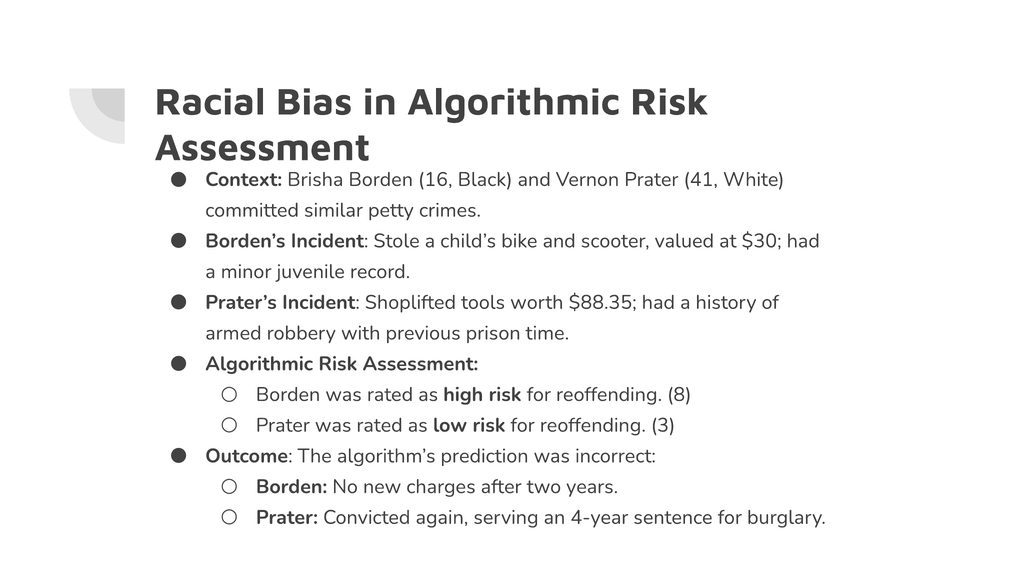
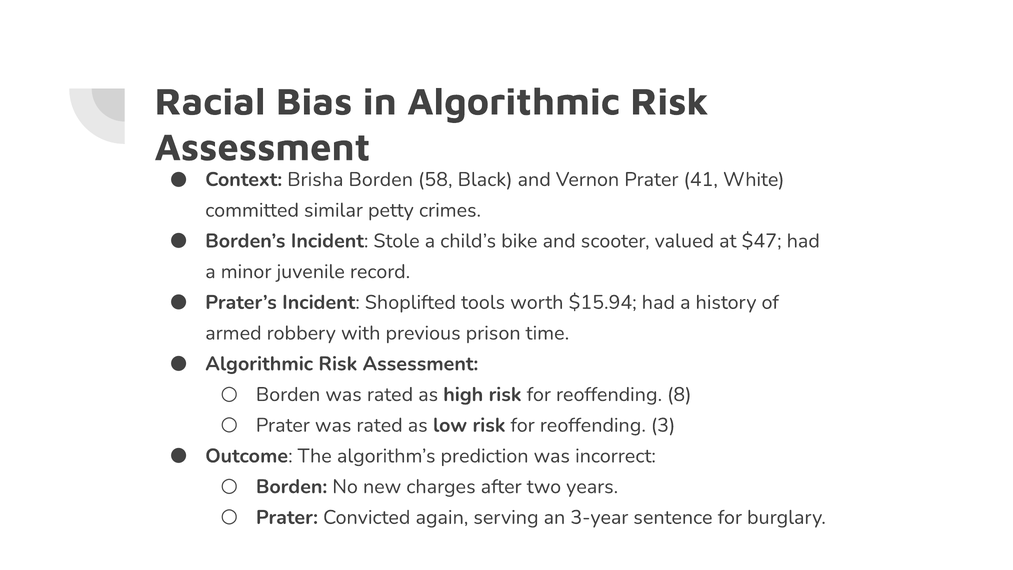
16: 16 -> 58 (435, 179)
$30: $30 -> $47 (762, 241)
$88.35: $88.35 -> $15.94 (603, 302)
4-year: 4-year -> 3-year (599, 517)
